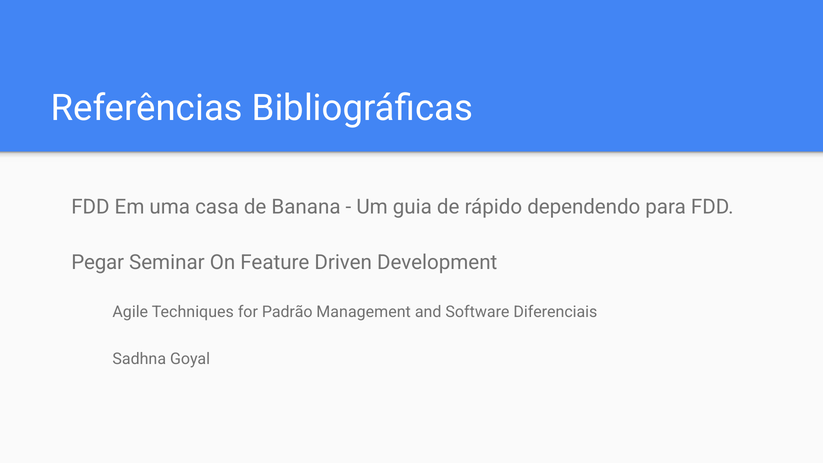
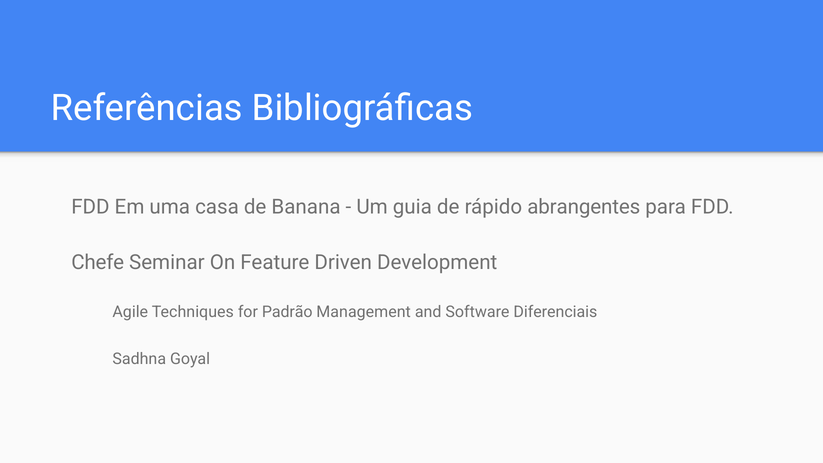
dependendo: dependendo -> abrangentes (584, 207)
Pegar: Pegar -> Chefe (98, 262)
